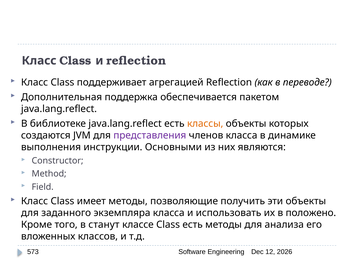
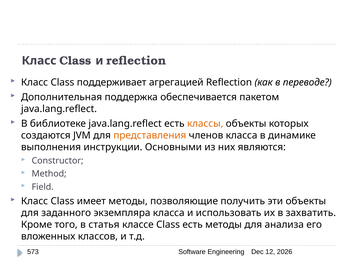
представления colour: purple -> orange (150, 136)
положено: положено -> захватить (311, 213)
станут: станут -> статья (104, 225)
